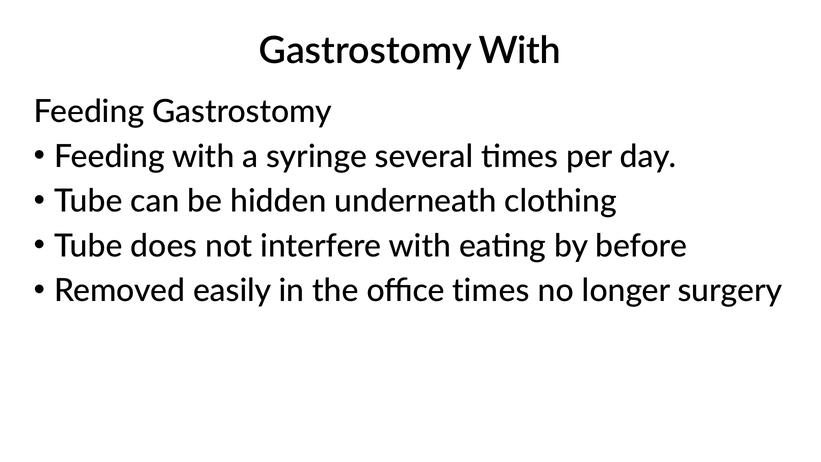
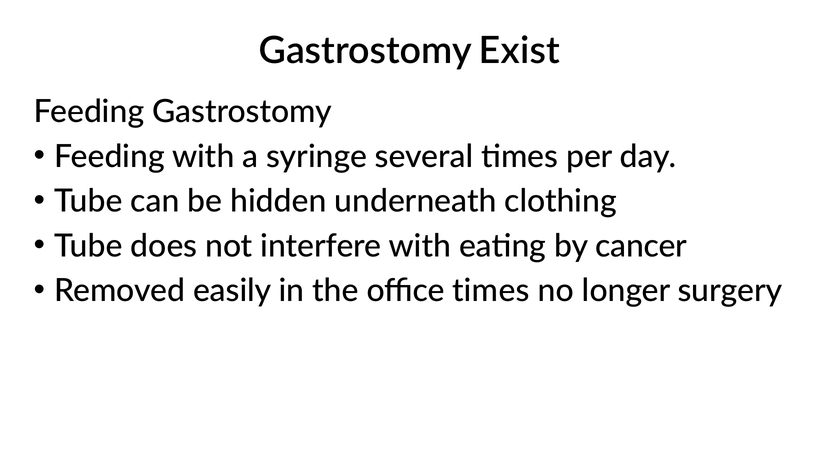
Gastrostomy With: With -> Exist (519, 51)
before: before -> cancer (641, 246)
